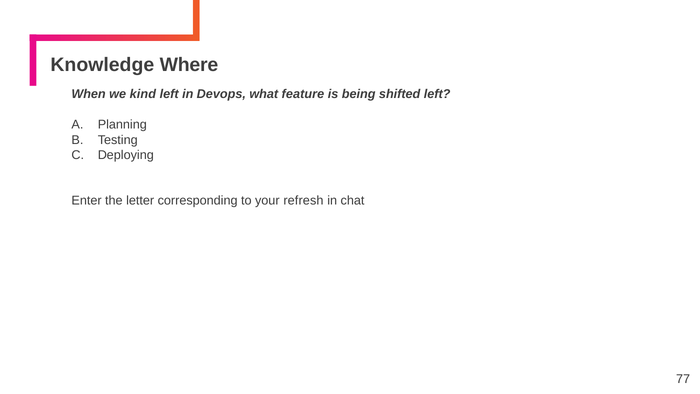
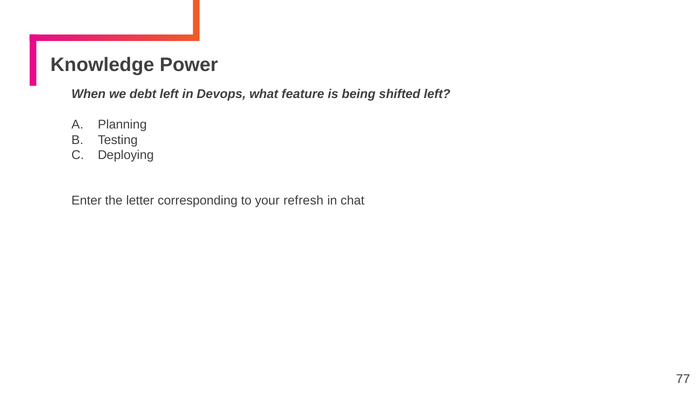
Where: Where -> Power (189, 65)
kind: kind -> debt (143, 94)
